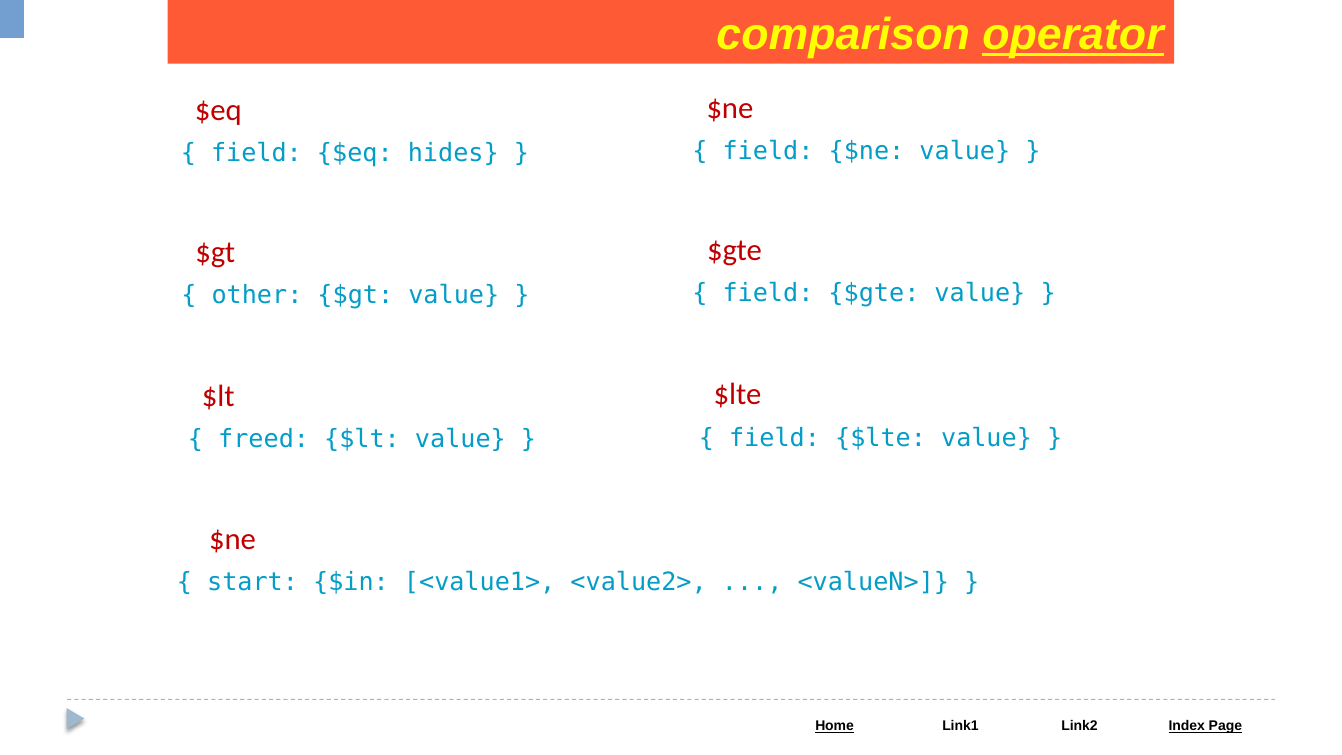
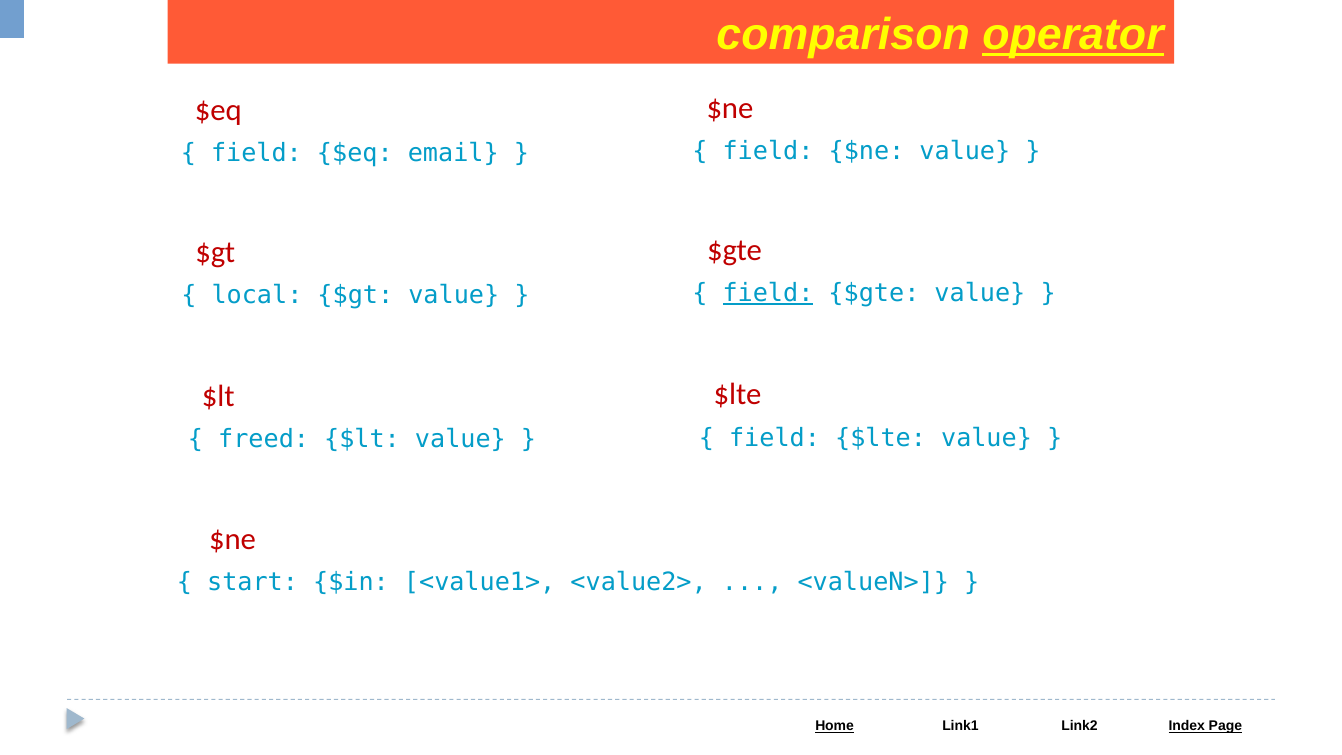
hides: hides -> email (453, 153)
field underline: none -> present (768, 293)
other: other -> local (257, 295)
